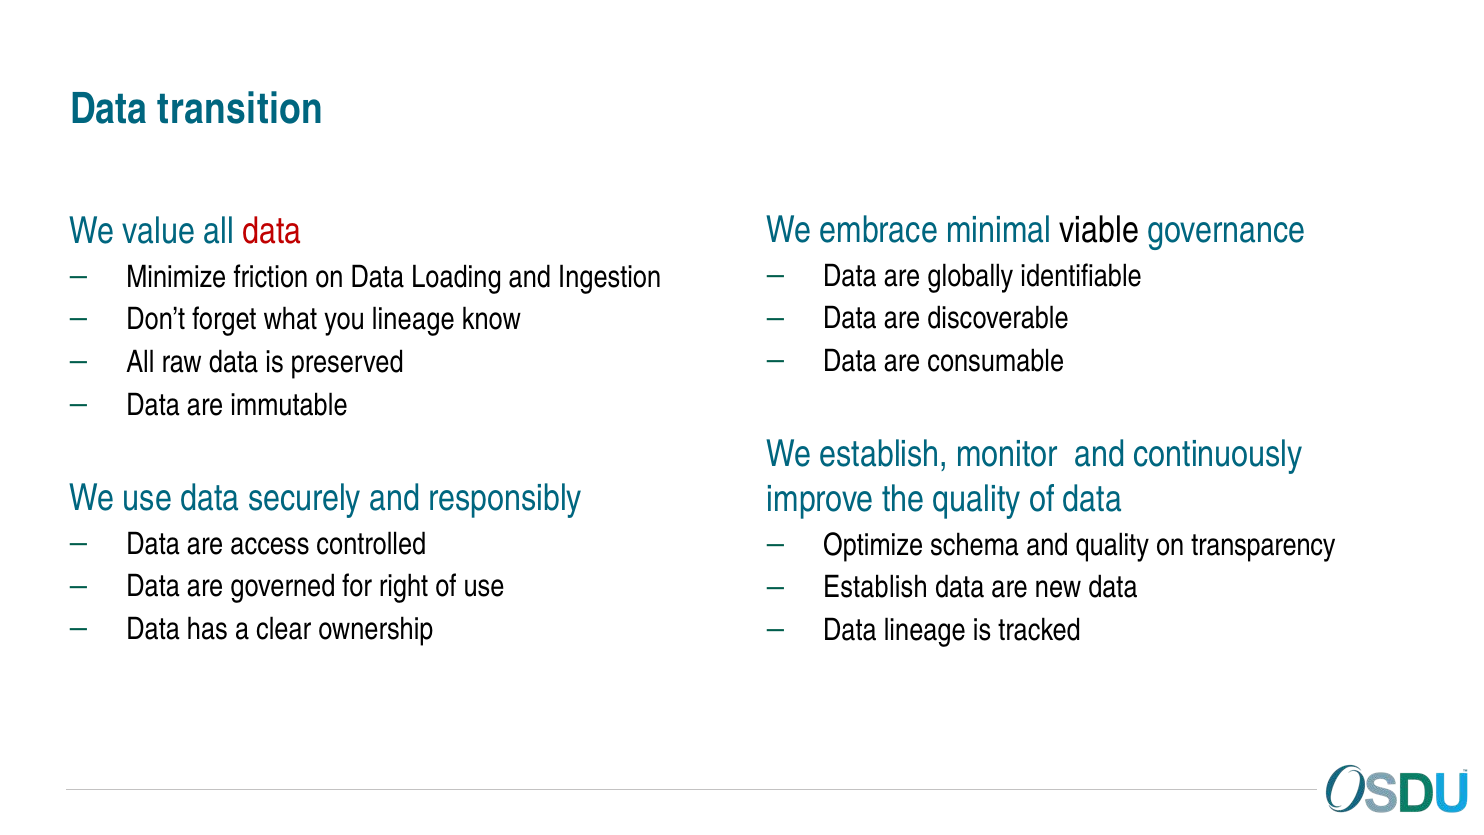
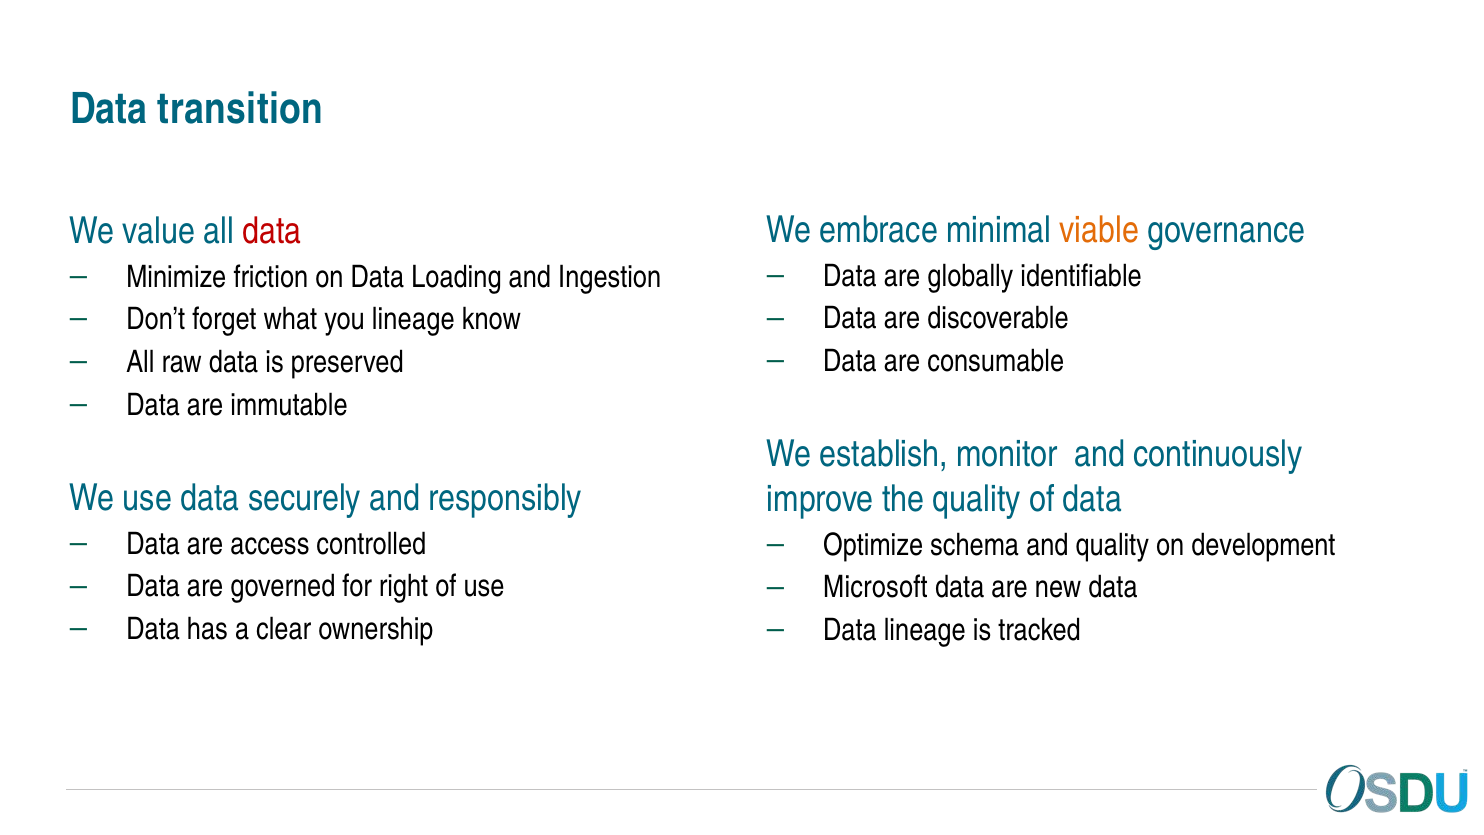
viable colour: black -> orange (1099, 230)
transparency: transparency -> development (1263, 545)
Establish: Establish -> Microsoft (875, 588)
